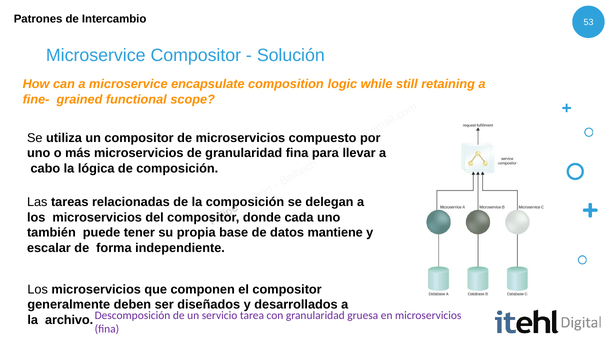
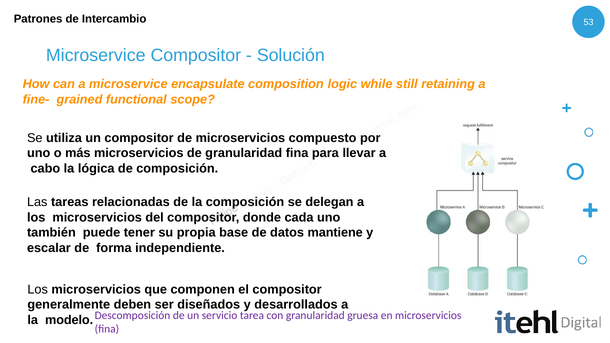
archivo: archivo -> modelo (69, 320)
